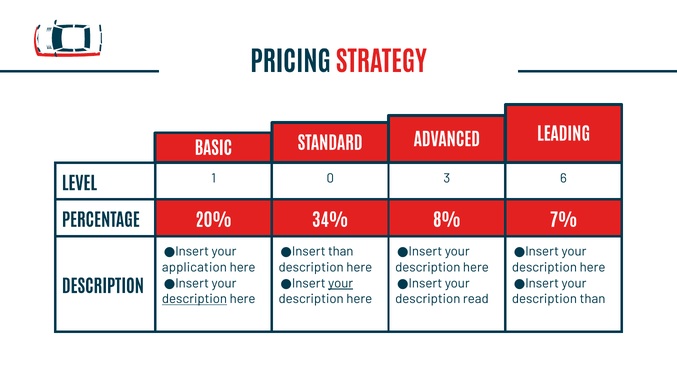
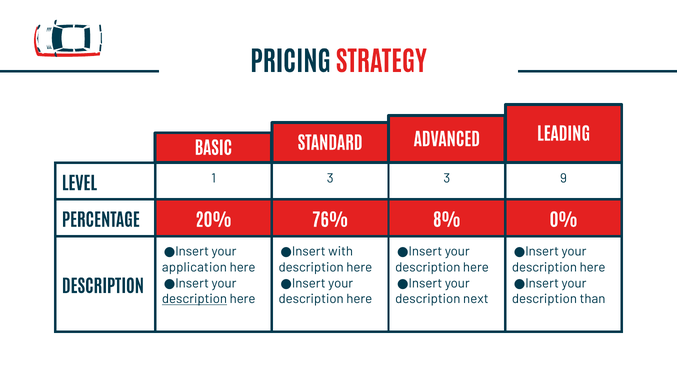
1 0: 0 -> 3 (330, 178)
6: 6 -> 9 (563, 178)
34%: 34% -> 76% (330, 221)
7%: 7% -> 0% (564, 221)
than: than -> with (341, 252)
your underline: present -> none (341, 283)
read: read -> next (476, 299)
